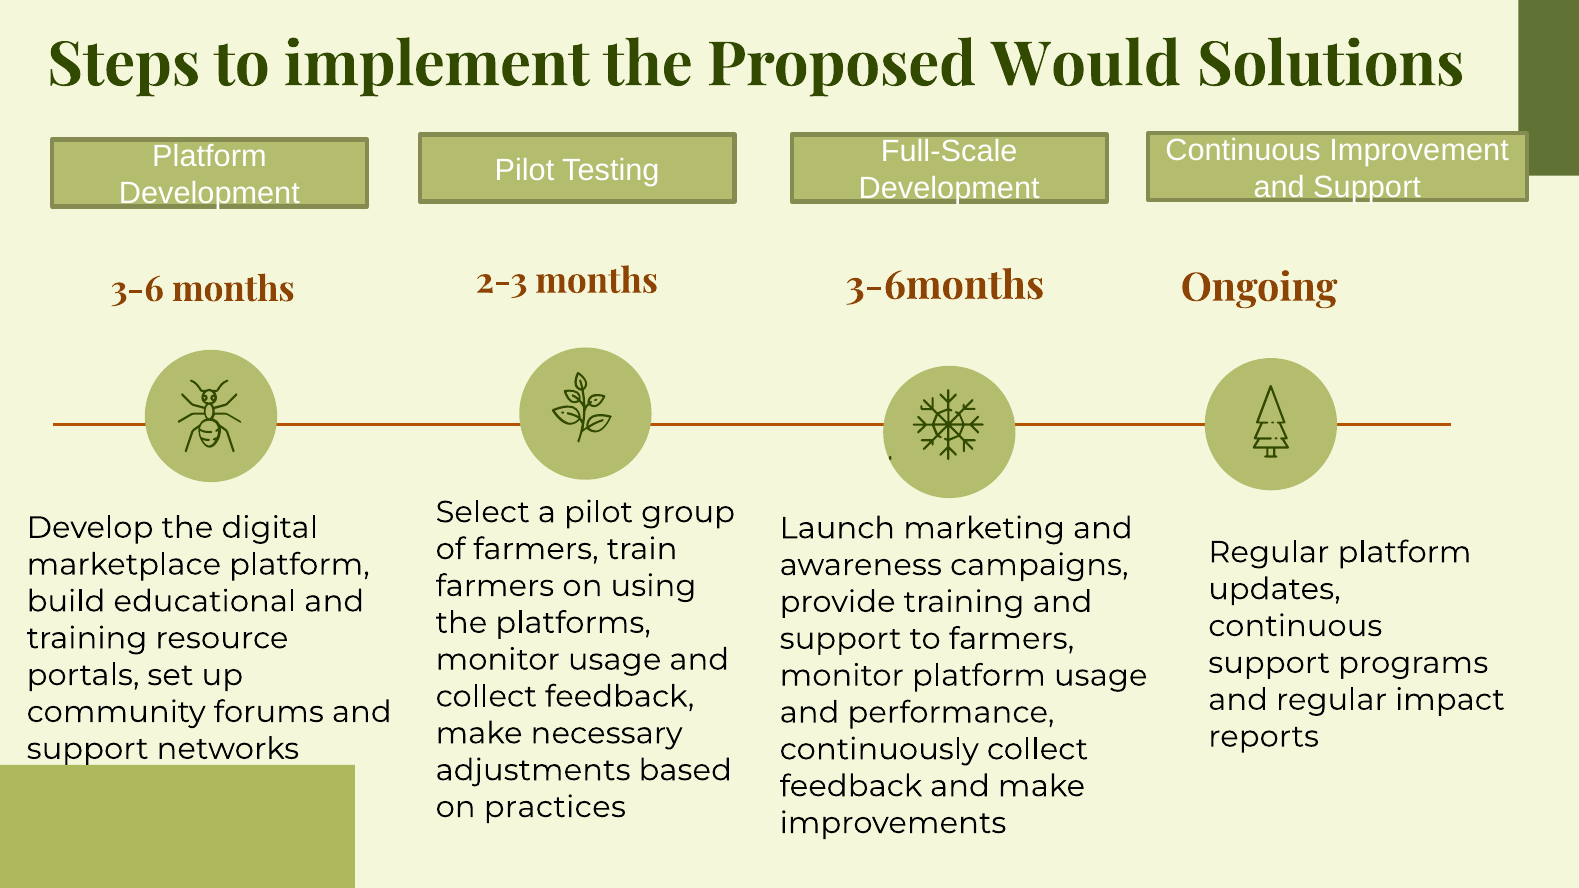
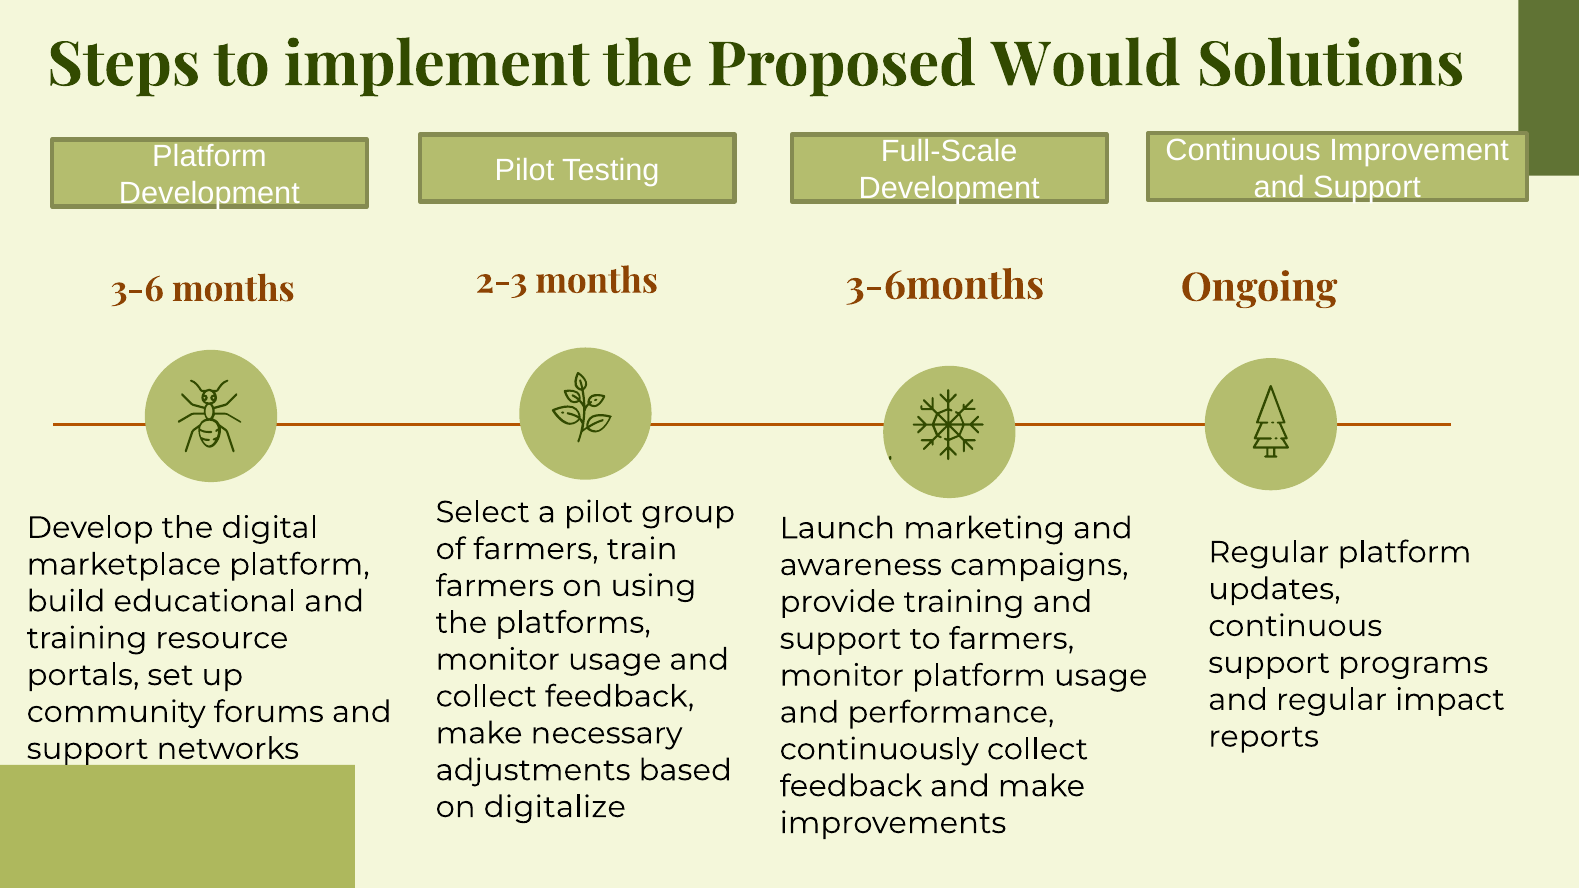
practices: practices -> digitalize (555, 807)
